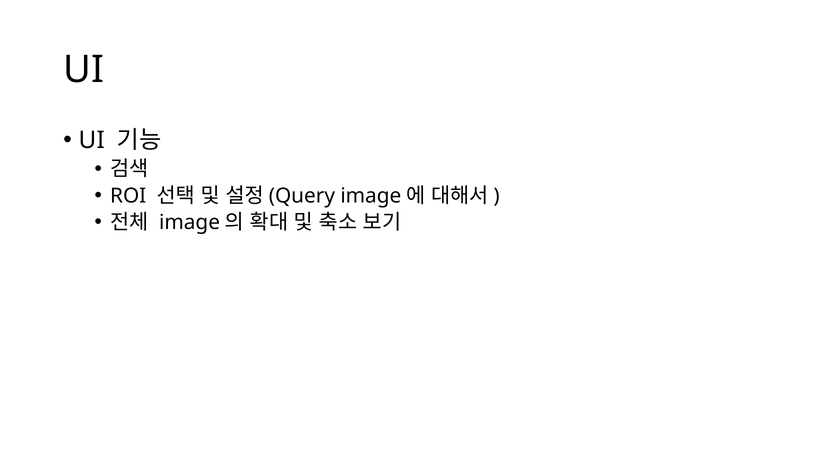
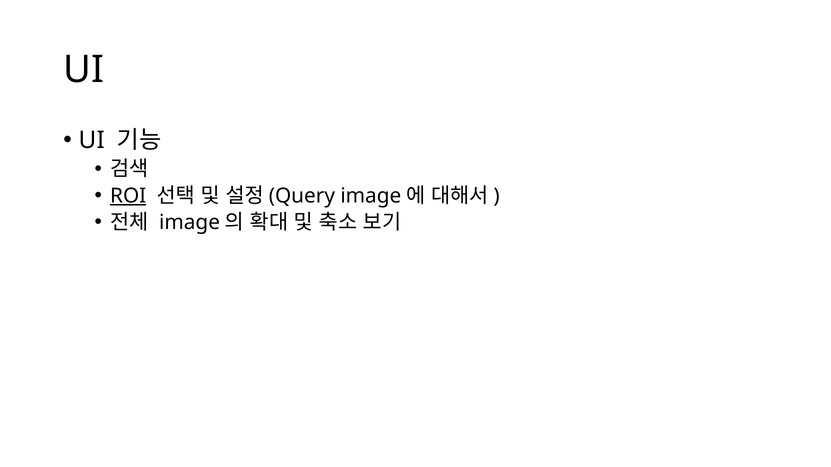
ROI underline: none -> present (128, 196)
